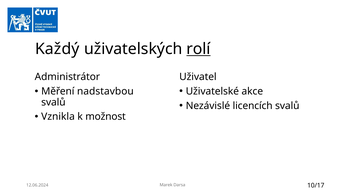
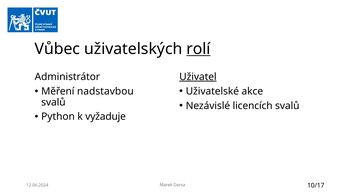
Každý: Každý -> Vůbec (57, 49)
Uživatel underline: none -> present (198, 77)
Vznikla: Vznikla -> Python (58, 117)
možnost: možnost -> vyžaduje (106, 117)
